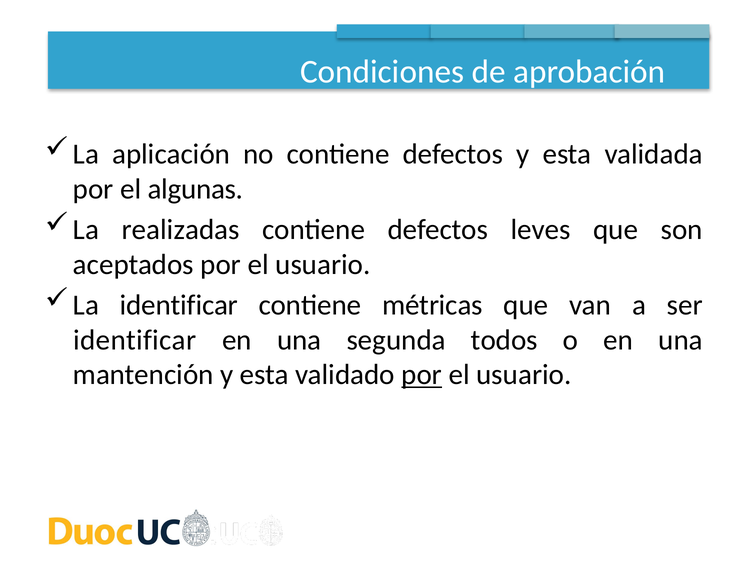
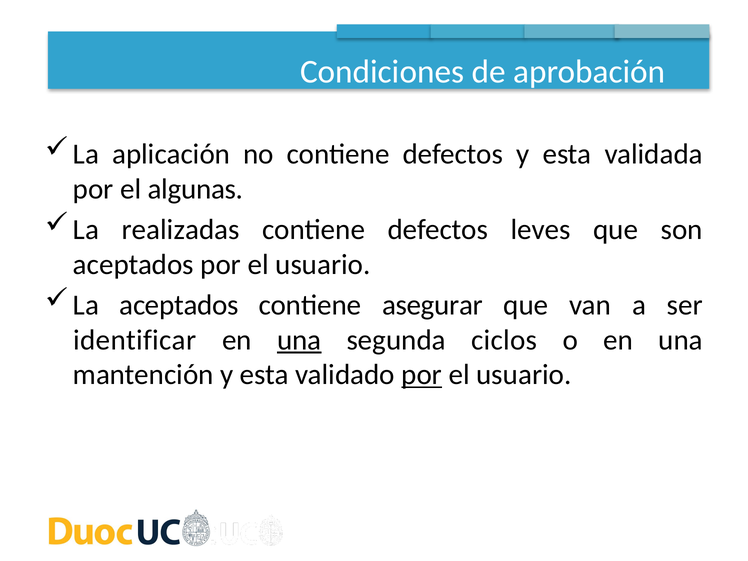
La identificar: identificar -> aceptados (179, 305)
métricas: métricas -> asegurar (433, 305)
una underline: none -> present (299, 340)
todos: todos -> ciclos (504, 340)
